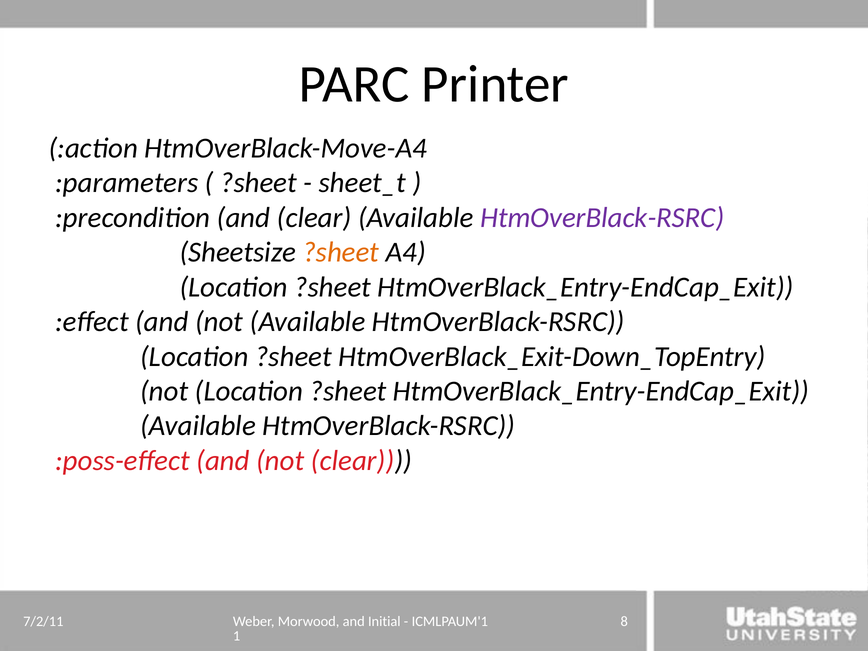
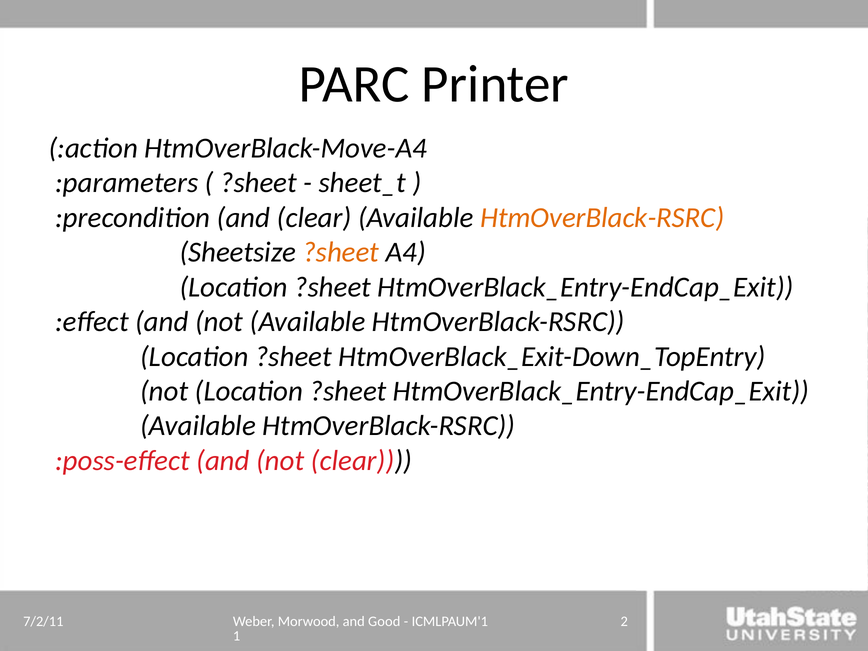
HtmOverBlack-RSRC colour: purple -> orange (602, 218)
Initial: Initial -> Good (384, 622)
8: 8 -> 2 (624, 622)
